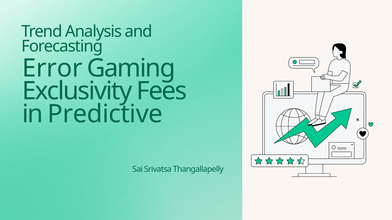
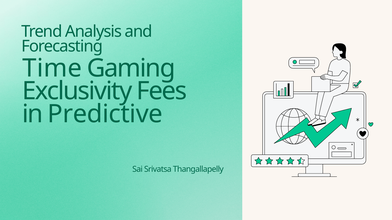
Error: Error -> Time (52, 68)
